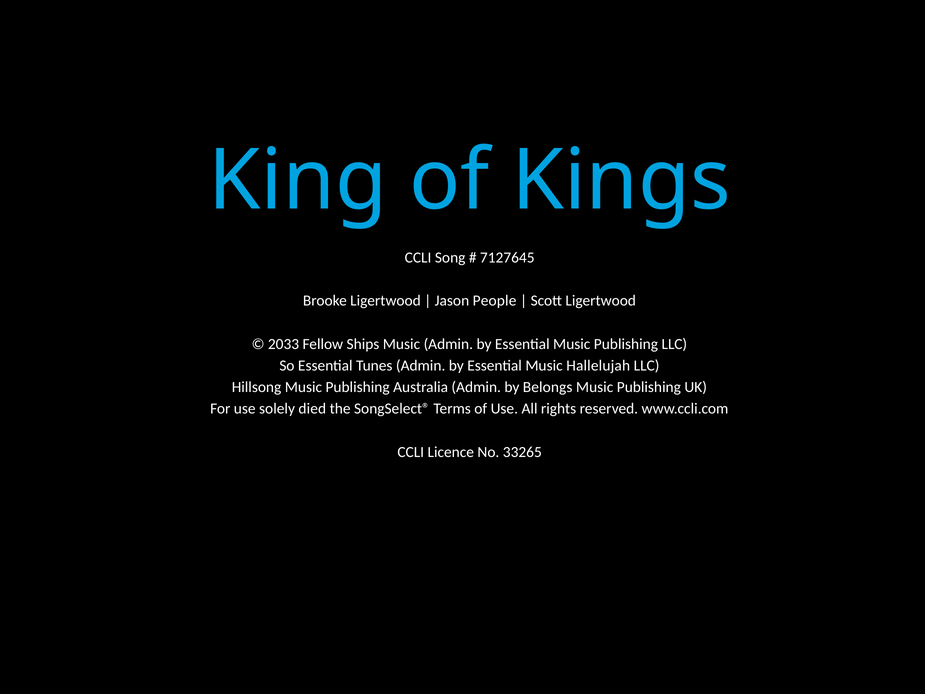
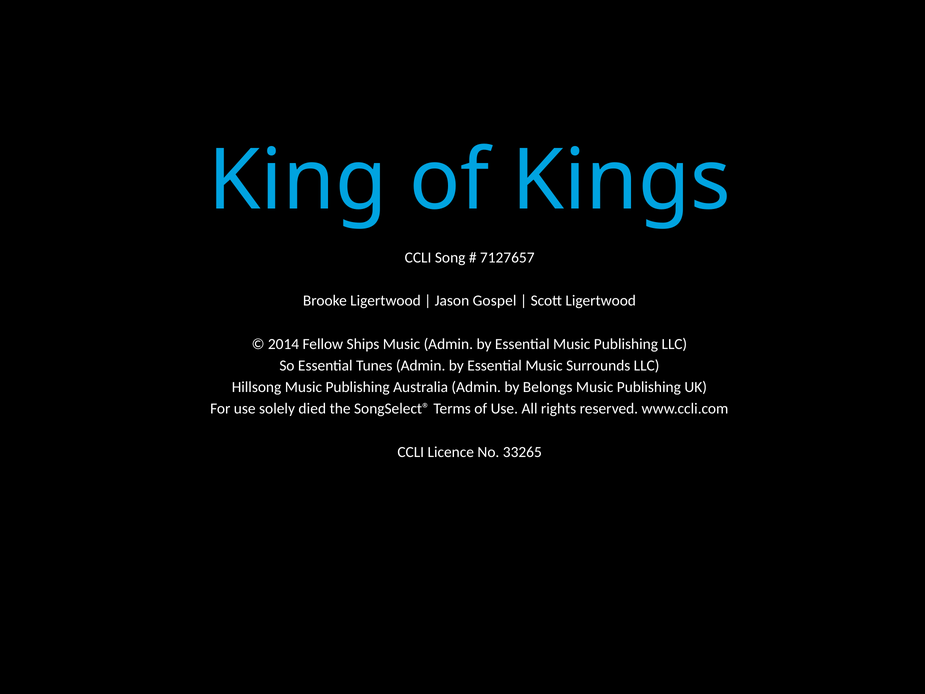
7127645: 7127645 -> 7127657 (507, 258)
People: People -> Gospel (495, 301)
2033: 2033 -> 2014 (284, 344)
Hallelujah: Hallelujah -> Surrounds (598, 366)
